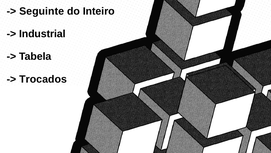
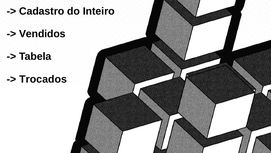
Seguinte: Seguinte -> Cadastro (42, 11)
Industrial: Industrial -> Vendidos (42, 34)
